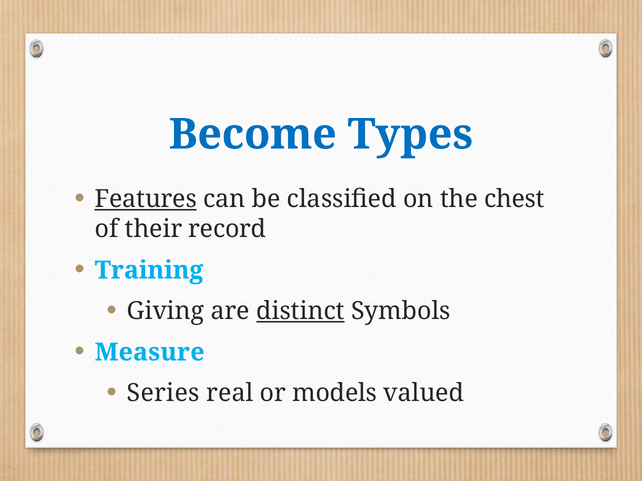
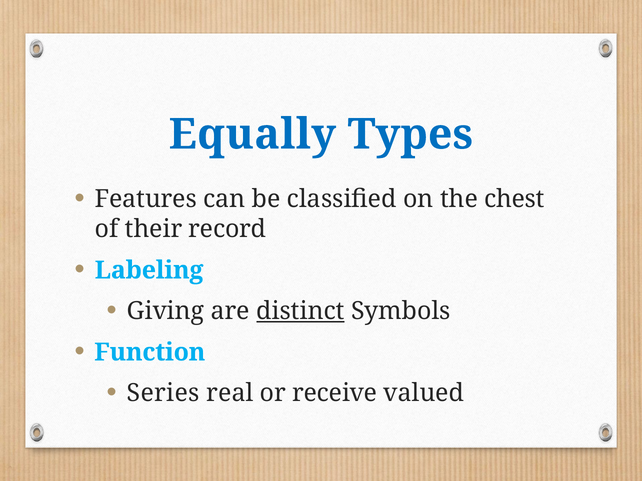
Become: Become -> Equally (252, 135)
Features underline: present -> none (146, 199)
Training: Training -> Labeling (149, 270)
Measure: Measure -> Function (150, 353)
models: models -> receive (335, 394)
